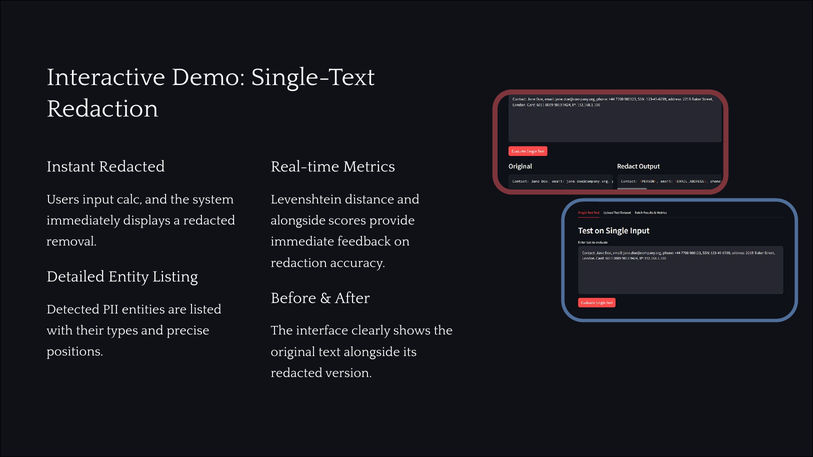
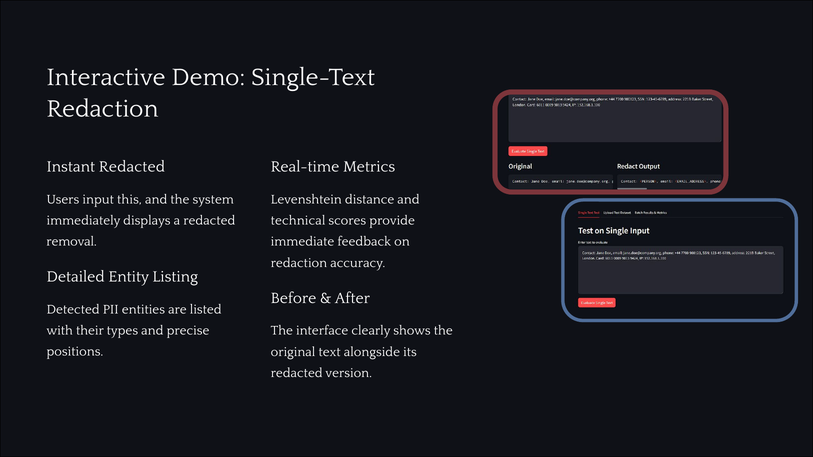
calc: calc -> this (129, 199)
alongside: alongside -> technical (298, 221)
